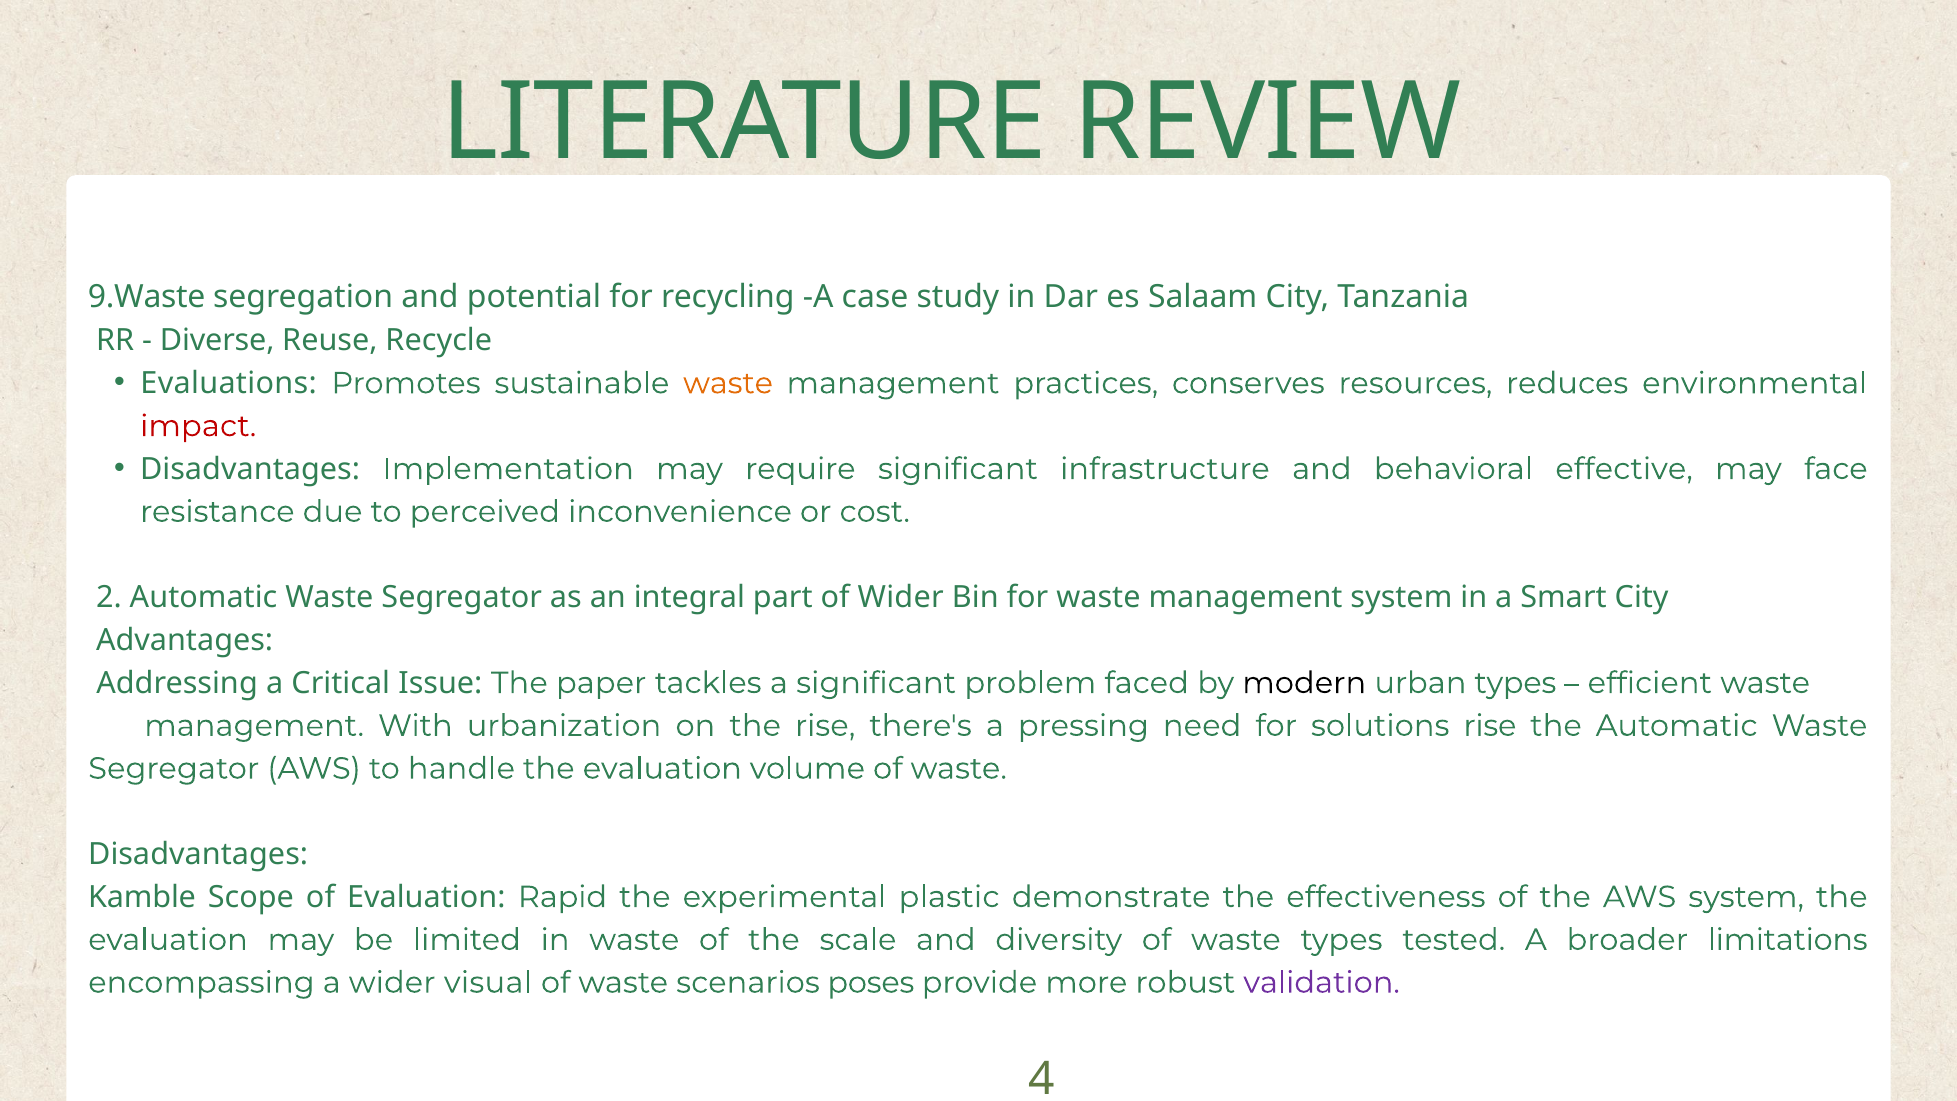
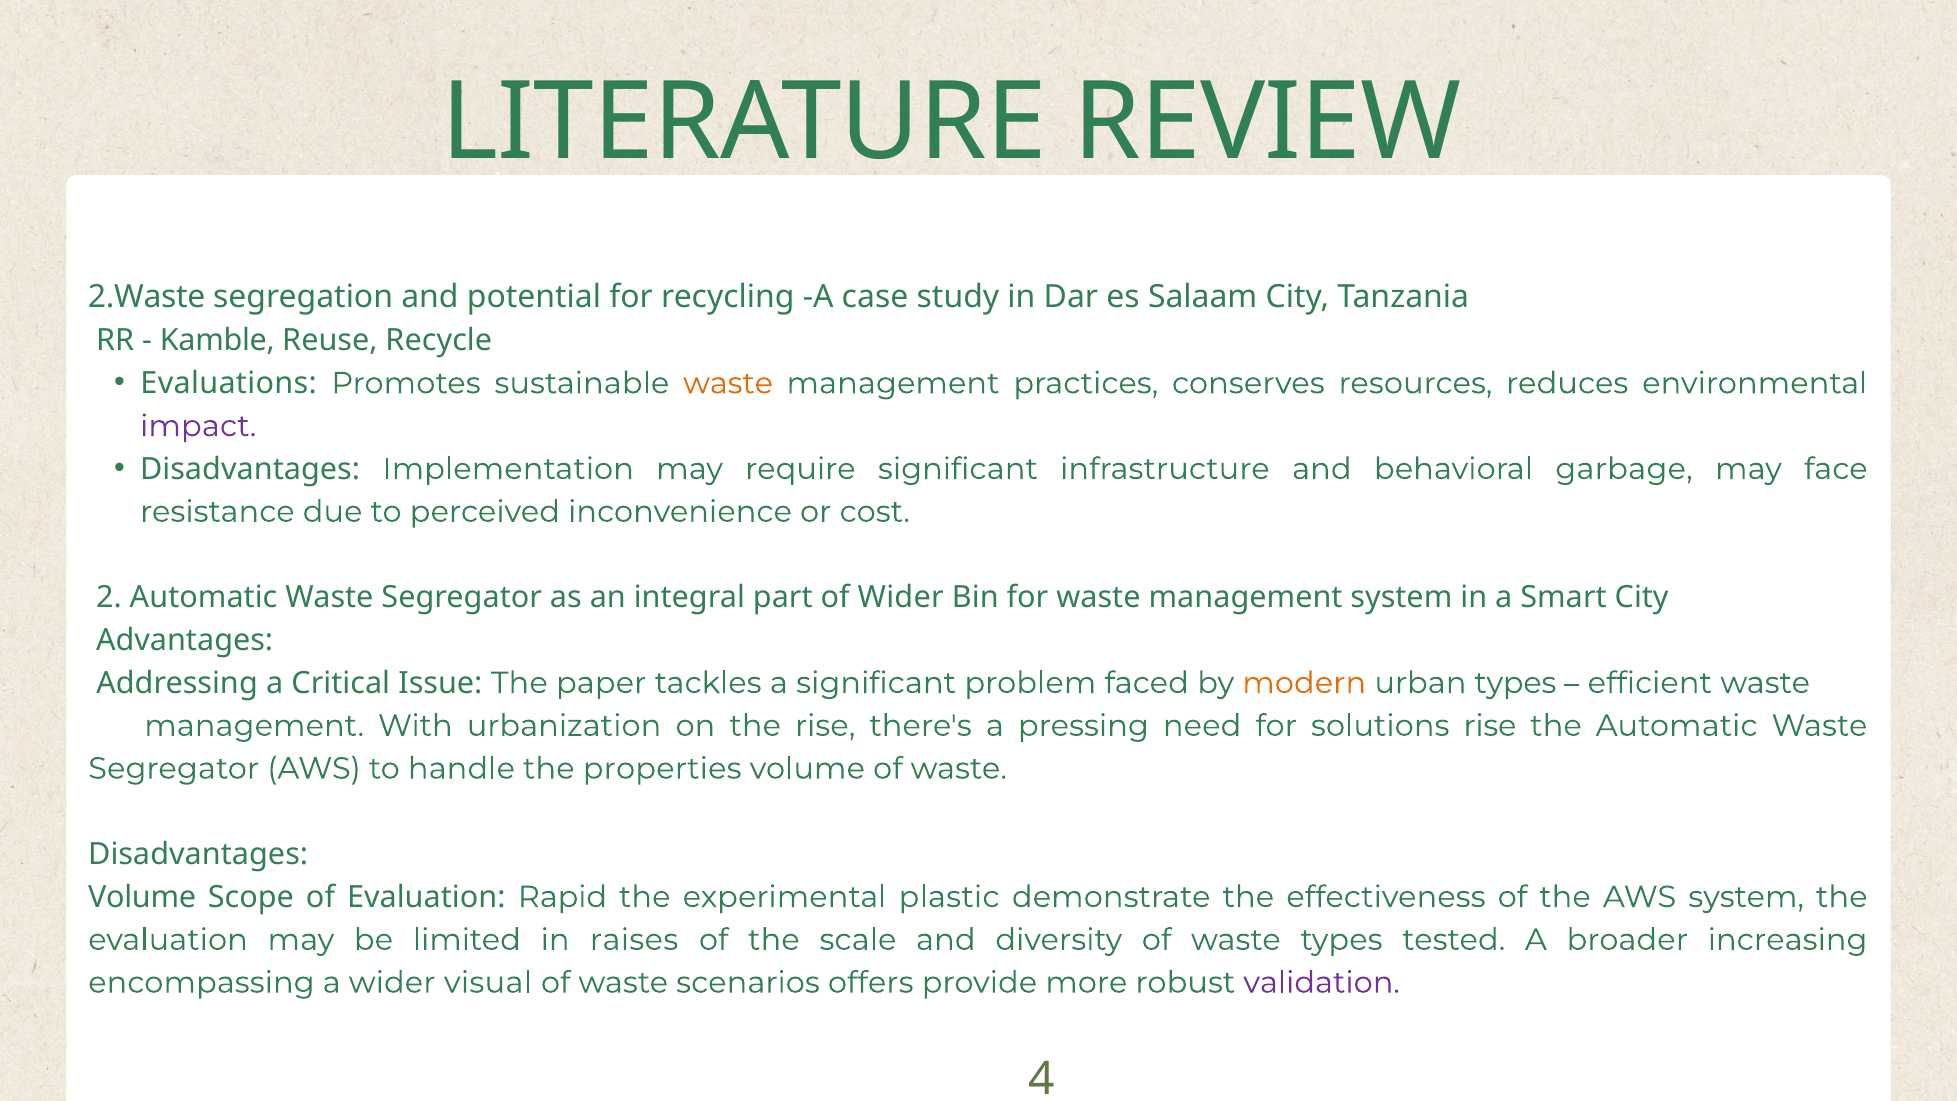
9.Waste: 9.Waste -> 2.Waste (147, 297)
Diverse: Diverse -> Kamble (217, 340)
impact colour: red -> purple (198, 426)
effective: effective -> garbage (1624, 469)
modern colour: black -> orange (1304, 683)
handle the evaluation: evaluation -> properties (662, 768)
Kamble: Kamble -> Volume (142, 897)
in waste: waste -> raises (634, 940)
limitations: limitations -> increasing (1788, 940)
poses: poses -> offers (871, 982)
